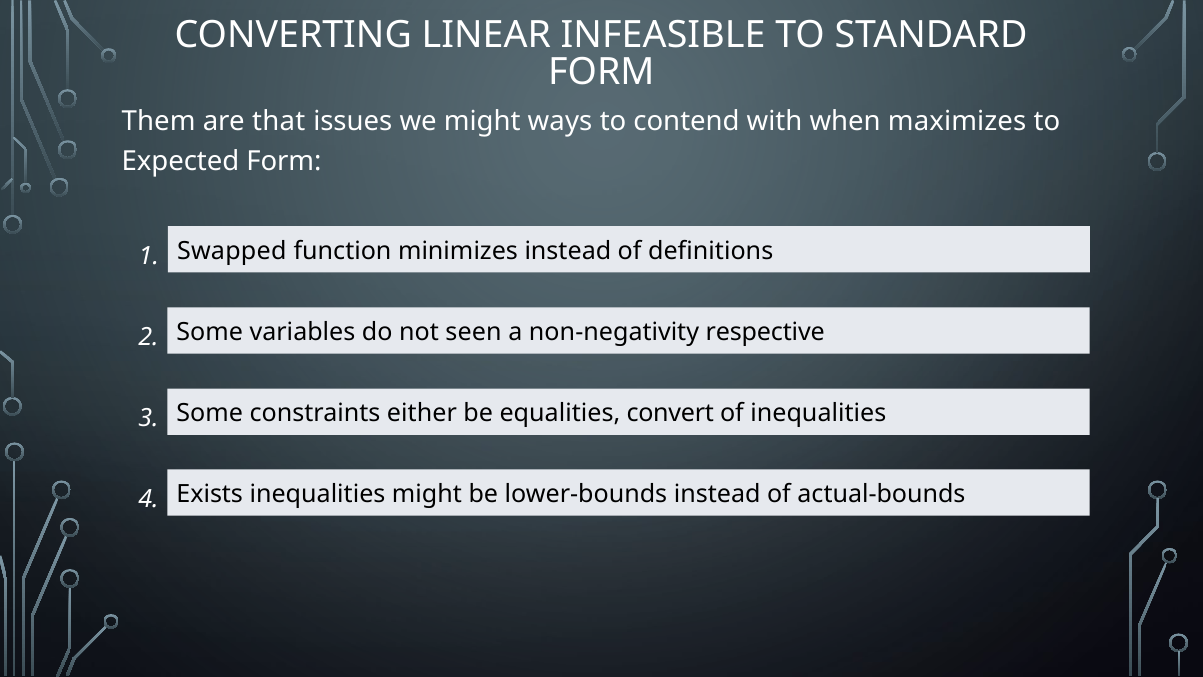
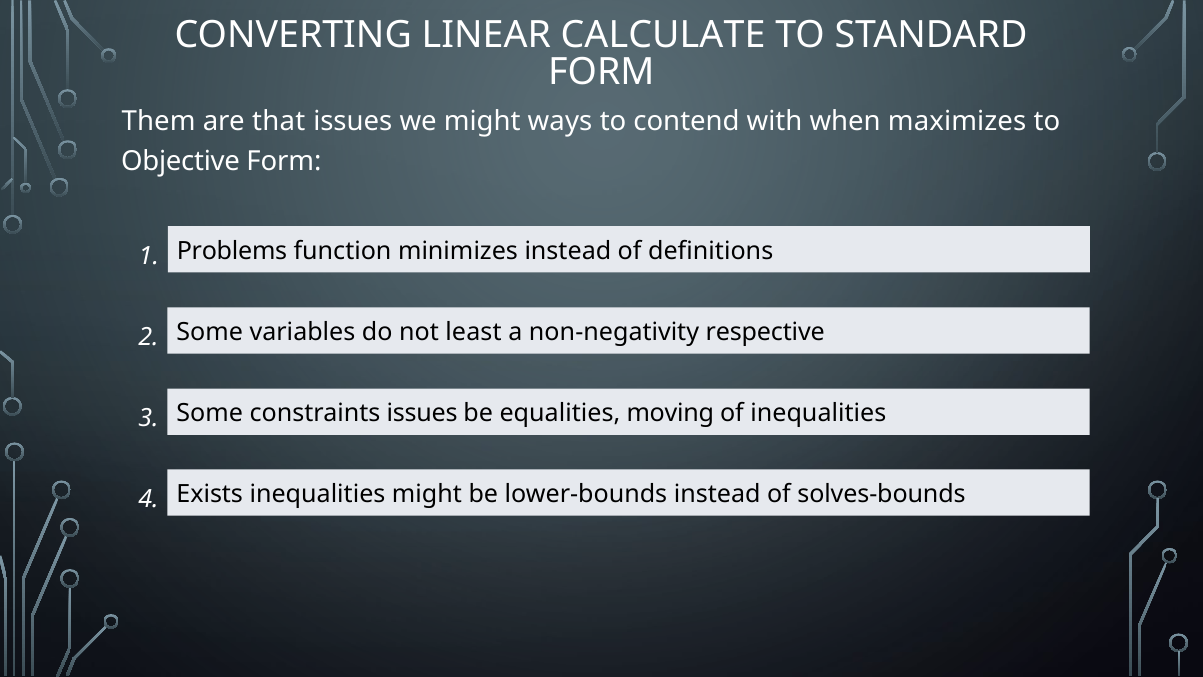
INFEASIBLE: INFEASIBLE -> CALCULATE (663, 35)
Expected: Expected -> Objective (181, 161)
Swapped: Swapped -> Problems (232, 251)
seen: seen -> least (474, 332)
constraints either: either -> issues (422, 413)
convert: convert -> moving (670, 413)
actual-bounds: actual-bounds -> solves-bounds (882, 494)
